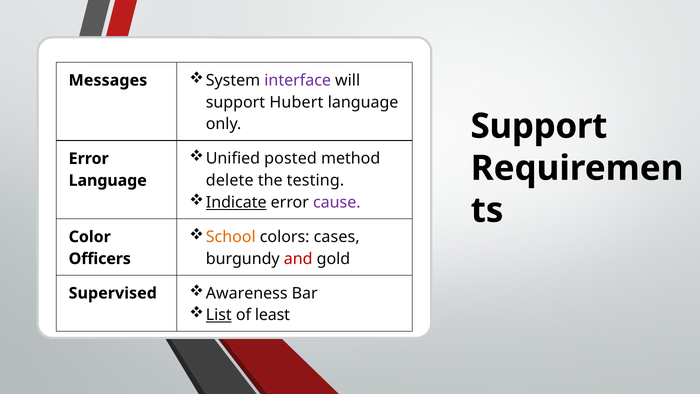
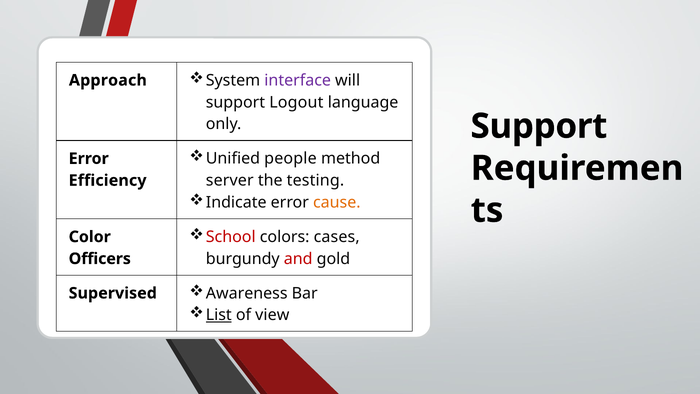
Messages: Messages -> Approach (108, 80)
Hubert: Hubert -> Logout (296, 102)
posted: posted -> people (290, 158)
delete: delete -> server (230, 180)
Language: Language -> Efficiency (108, 180)
Indicate underline: present -> none (236, 202)
cause colour: purple -> orange (337, 202)
School colour: orange -> red (231, 237)
least: least -> view (272, 315)
